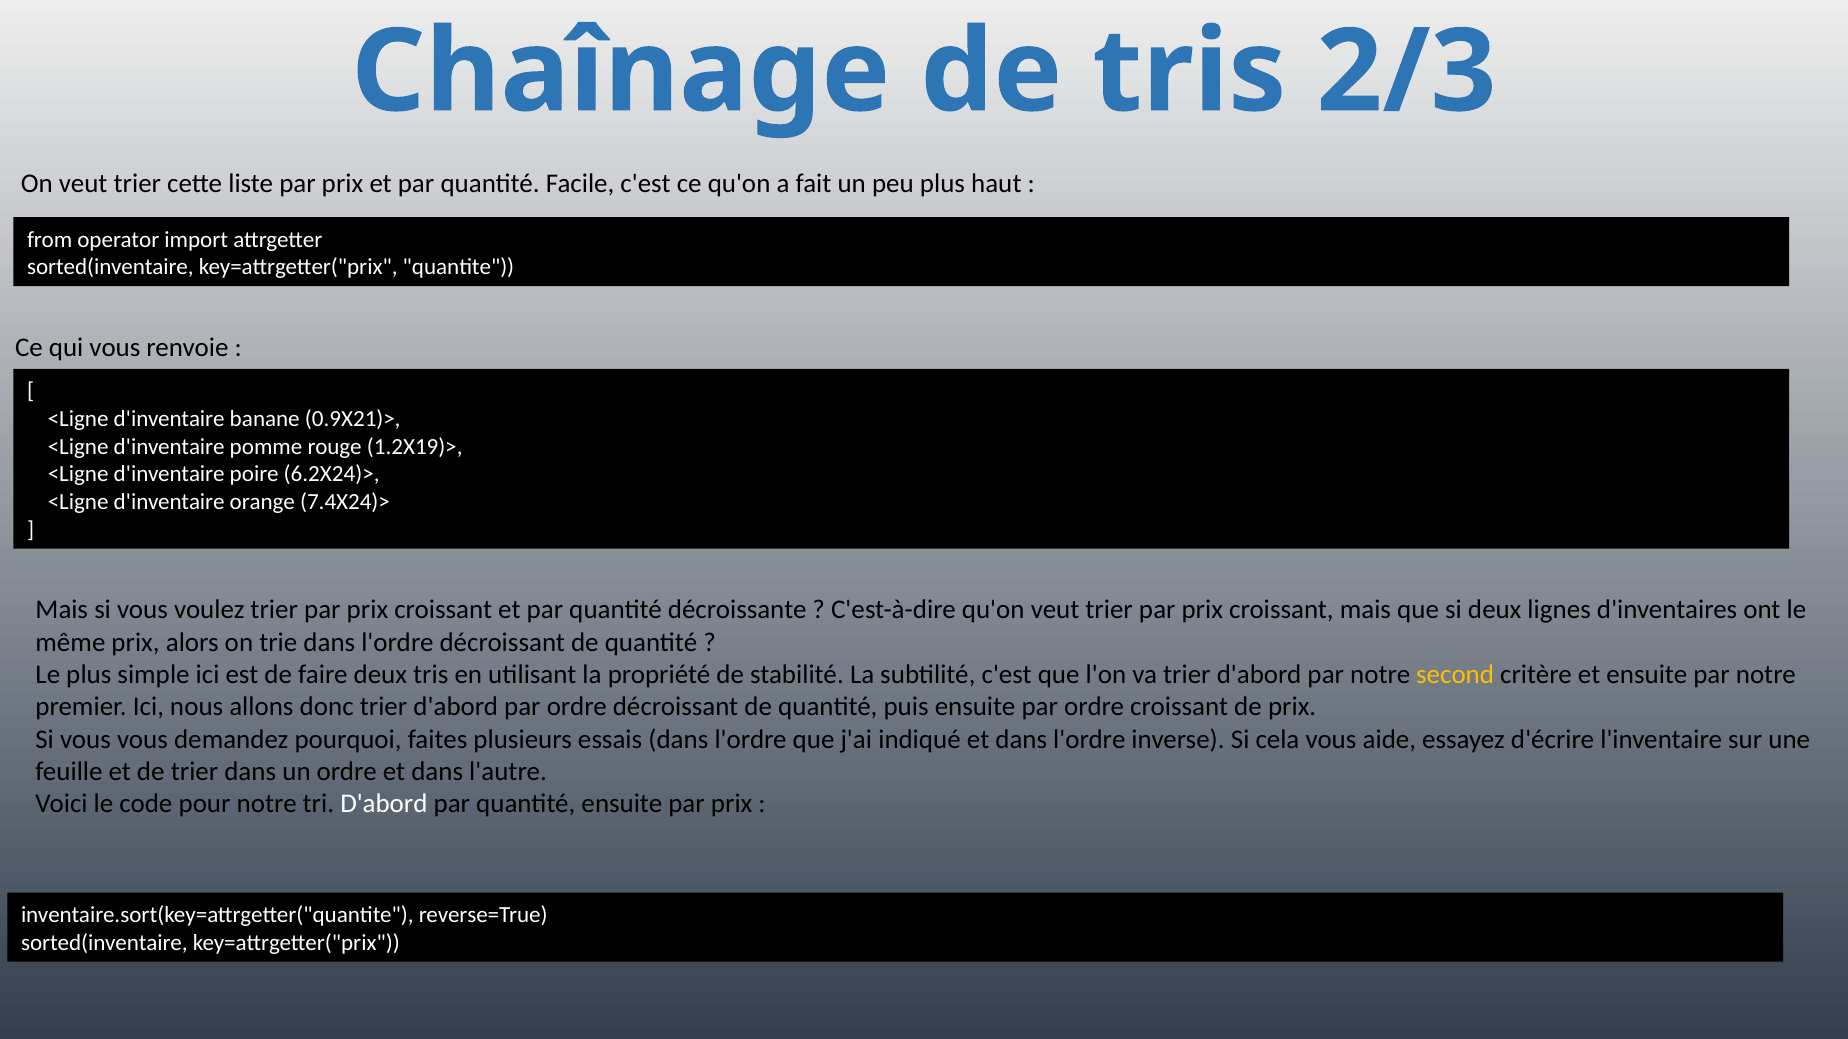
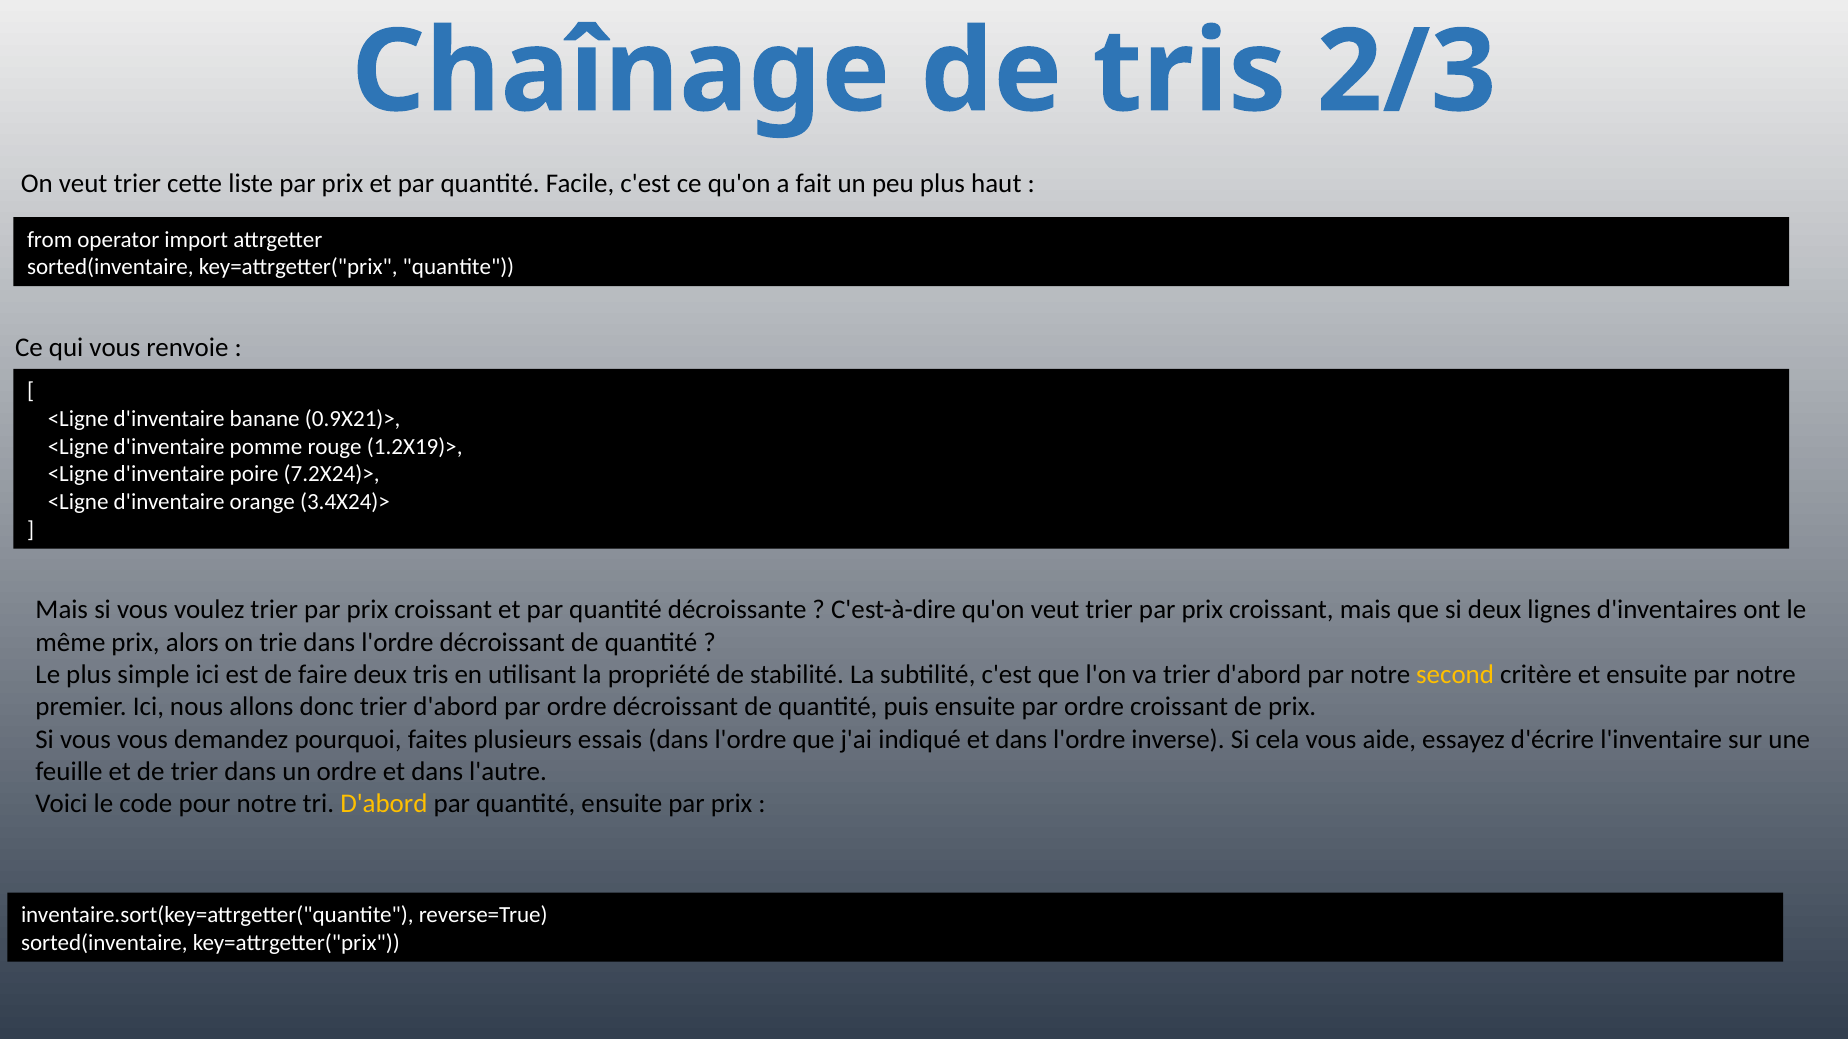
6.2X24)>: 6.2X24)> -> 7.2X24)> (332, 474)
7.4X24)>: 7.4X24)> -> 3.4X24)> (345, 502)
D'abord colour: white -> yellow (384, 804)
